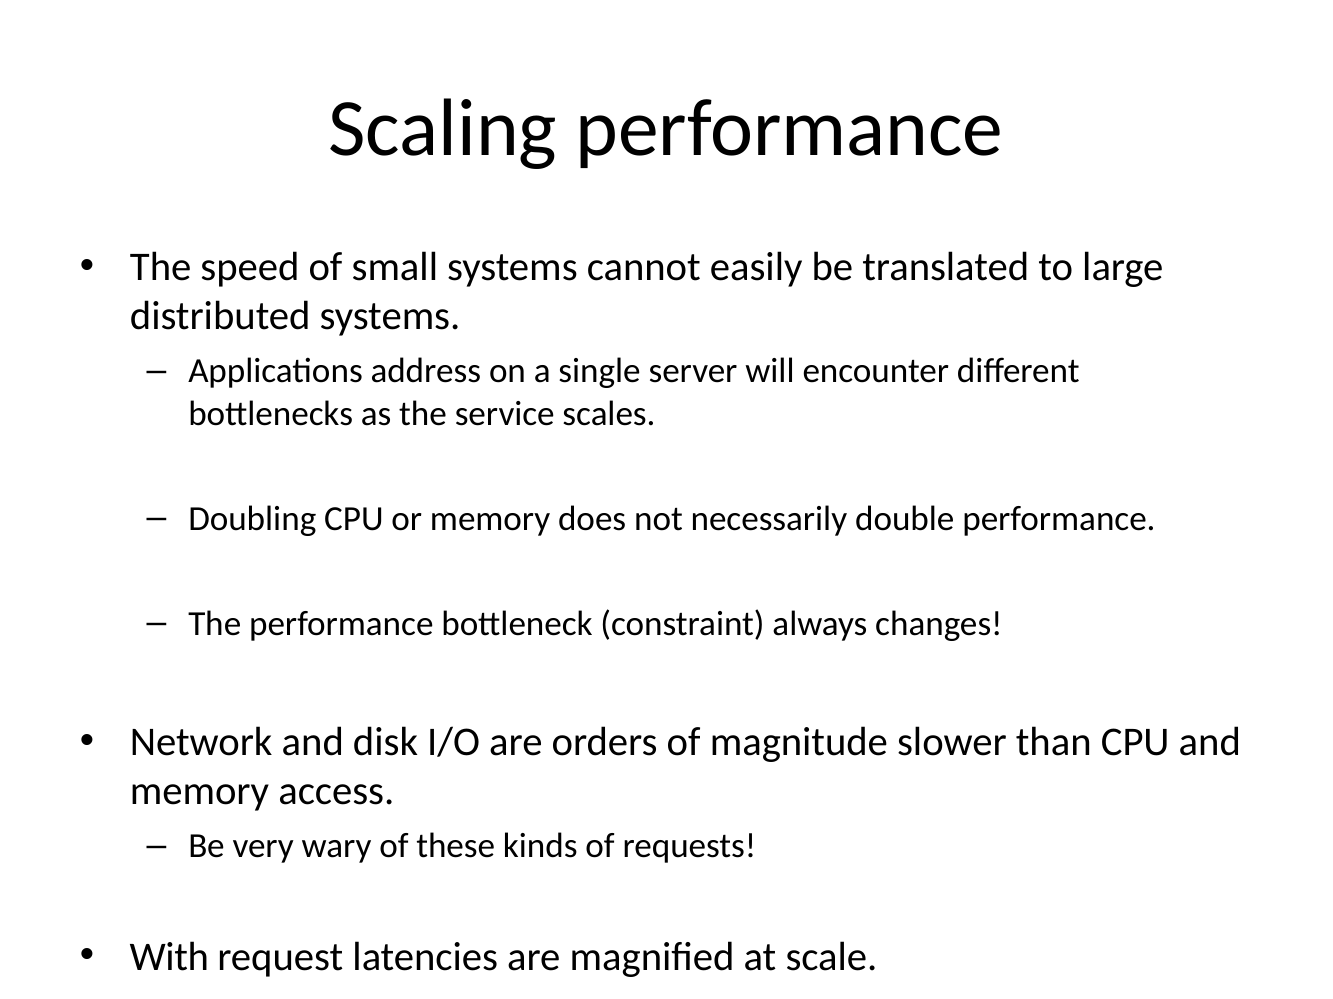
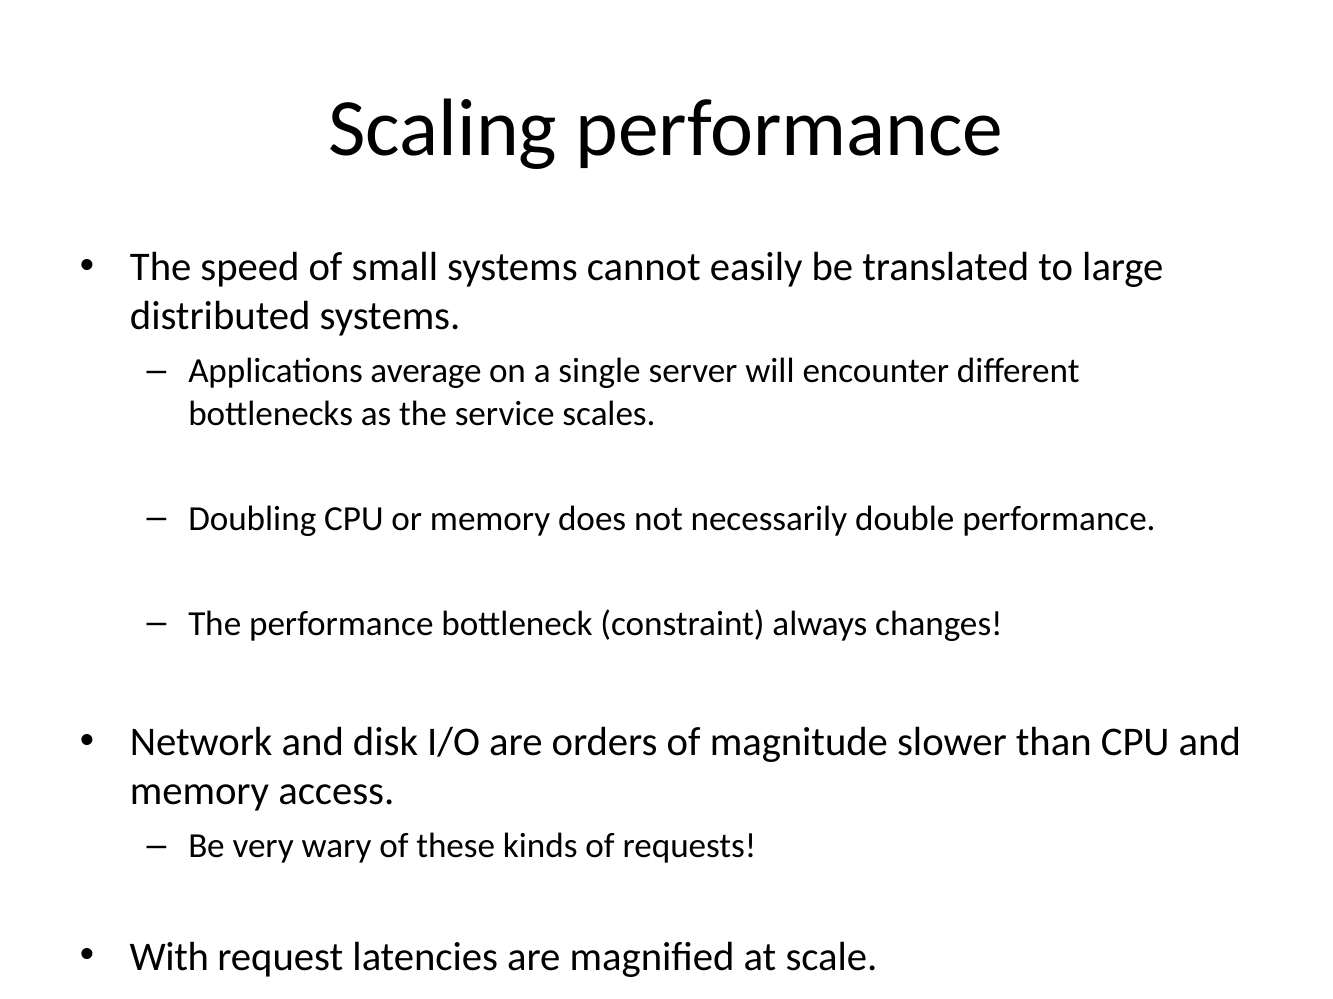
address: address -> average (426, 372)
